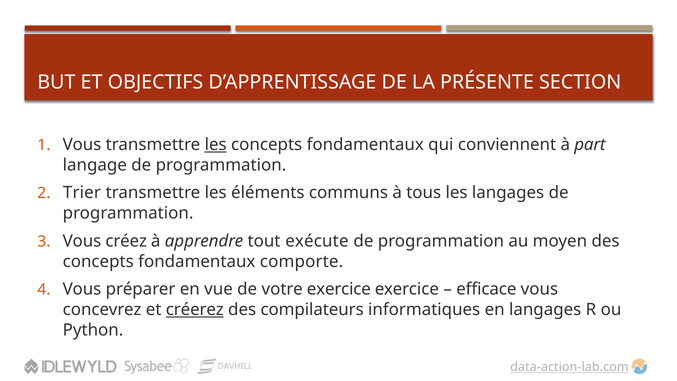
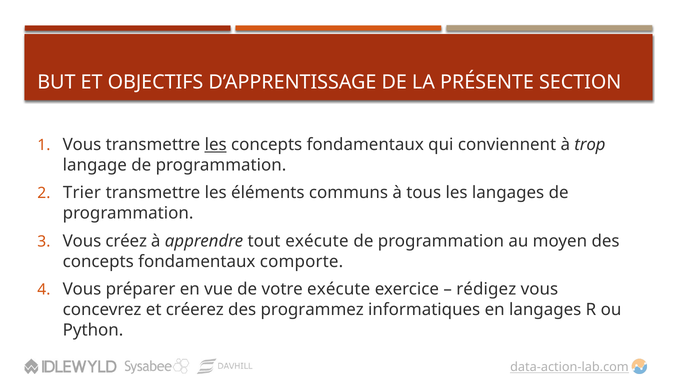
part: part -> trop (590, 145)
votre exercice: exercice -> exécute (339, 289)
efficace: efficace -> rédigez (486, 289)
créerez underline: present -> none (195, 310)
compilateurs: compilateurs -> programmez (312, 310)
